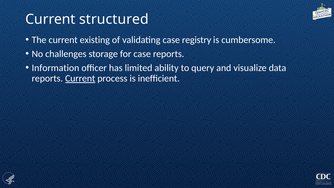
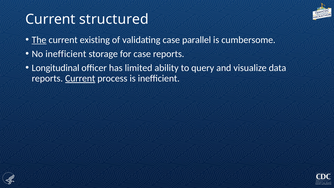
The underline: none -> present (39, 40)
registry: registry -> parallel (197, 40)
No challenges: challenges -> inefficient (66, 54)
Information: Information -> Longitudinal (56, 68)
